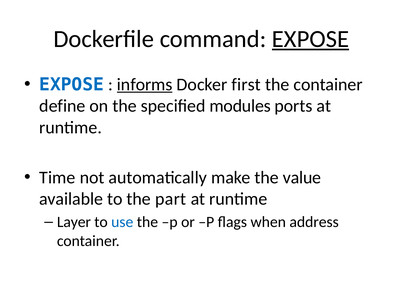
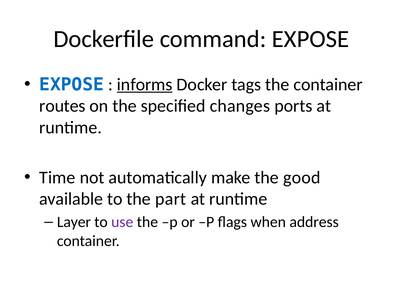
EXPOSE underline: present -> none (311, 39)
first: first -> tags (246, 85)
define: define -> routes (62, 106)
modules: modules -> changes (240, 106)
value: value -> good (302, 178)
use colour: blue -> purple (122, 222)
